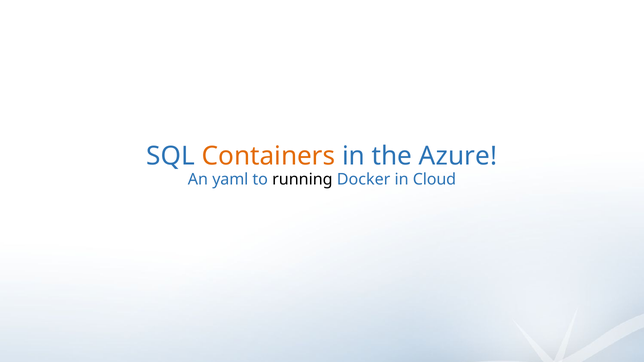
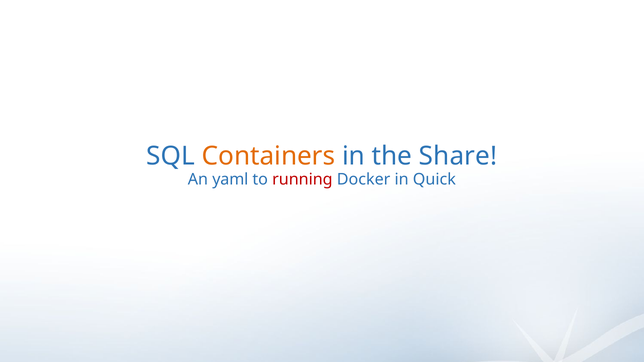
Azure: Azure -> Share (458, 156)
running colour: black -> red (302, 179)
Cloud: Cloud -> Quick (434, 179)
